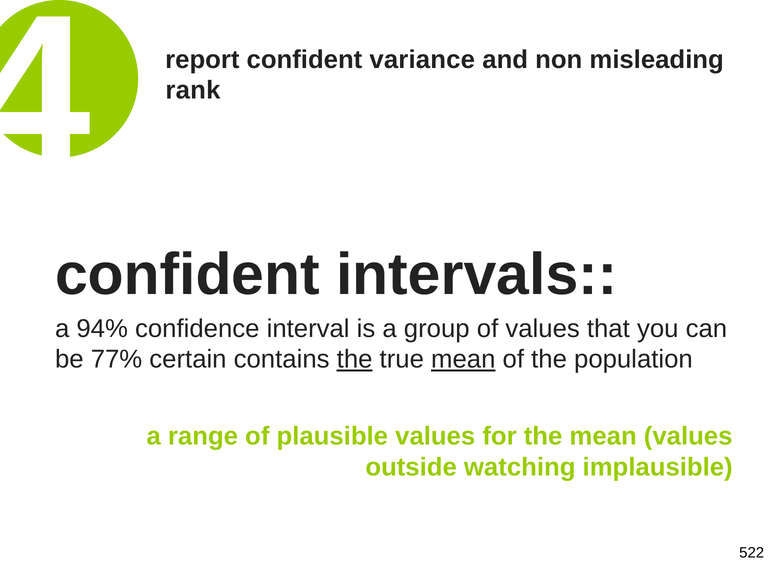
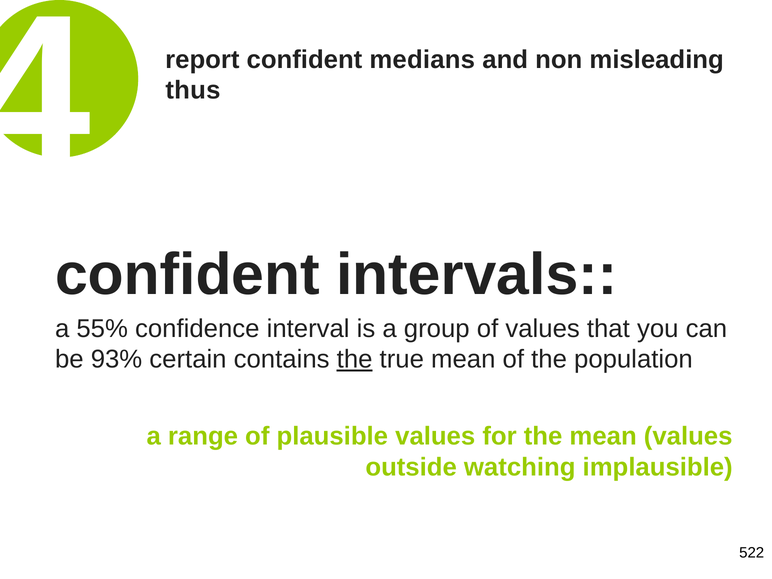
variance: variance -> medians (422, 60)
rank: rank -> thus (193, 90)
94%: 94% -> 55% (102, 329)
77%: 77% -> 93% (117, 359)
mean underline: present -> none (463, 359)
